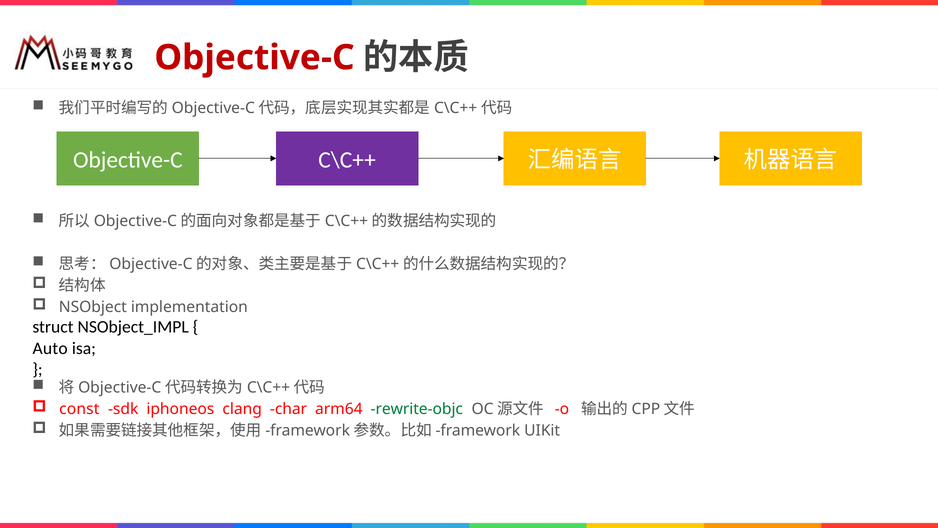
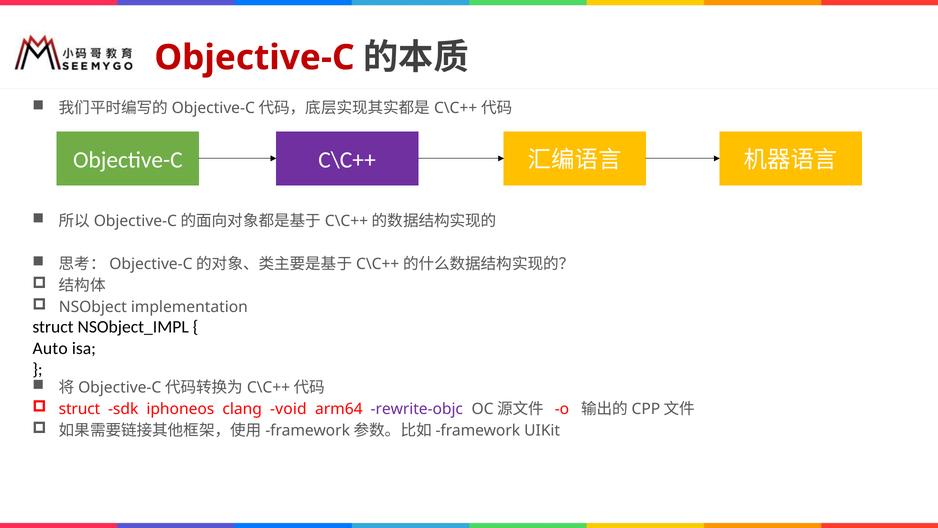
const: const -> struct (79, 409)
char: char -> void (288, 409)
rewrite-objc colour: green -> purple (417, 409)
